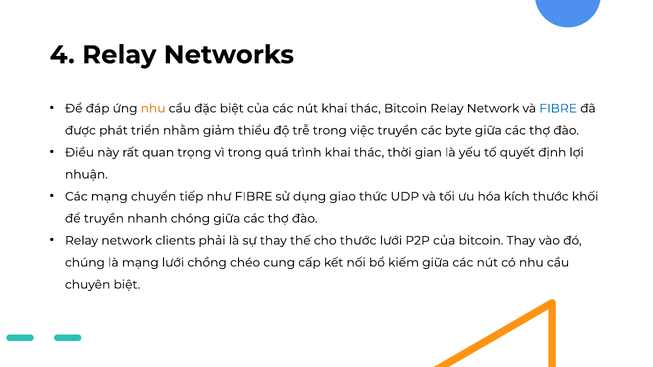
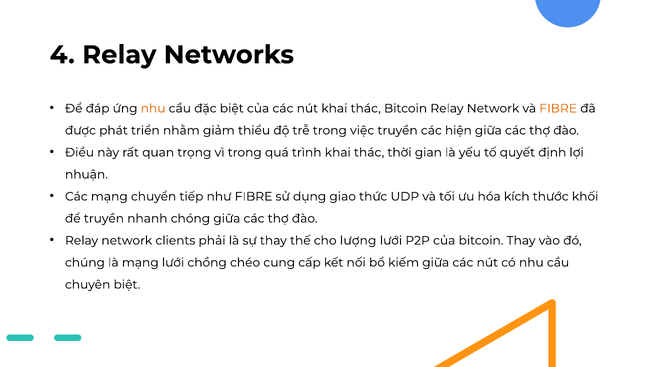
FIBRE colour: blue -> orange (558, 109)
byte: byte -> hiện (458, 131)
cho thước: thước -> lượng (358, 241)
